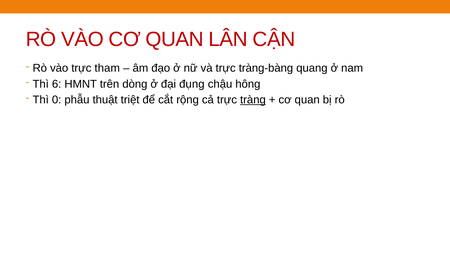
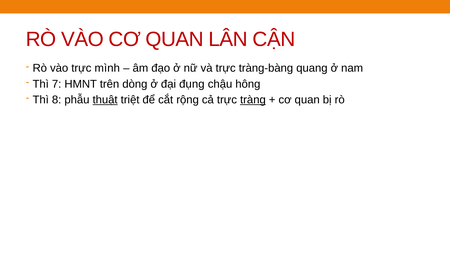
tham: tham -> mình (107, 68)
6: 6 -> 7 (57, 84)
0: 0 -> 8 (57, 100)
thuật underline: none -> present (105, 100)
